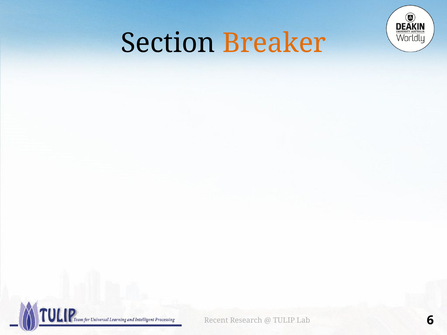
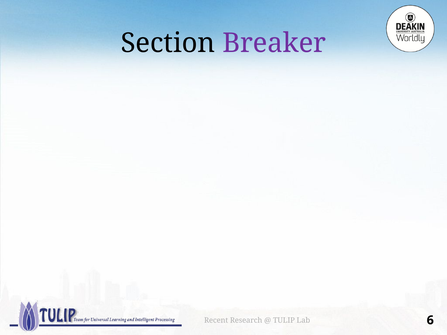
Breaker colour: orange -> purple (274, 43)
